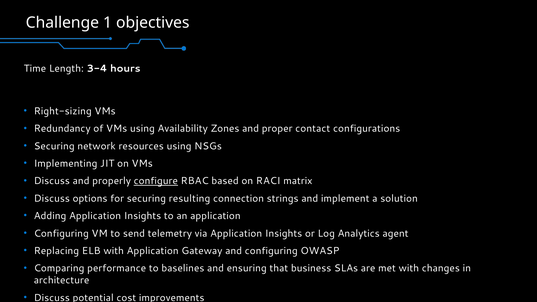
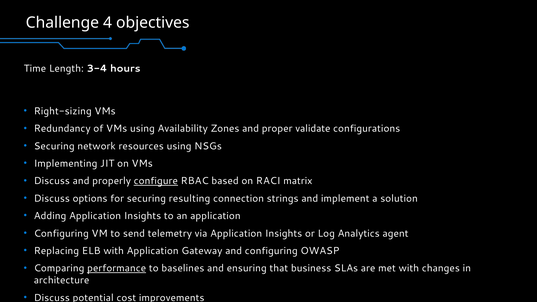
1: 1 -> 4 (108, 23)
contact: contact -> validate (313, 129)
performance underline: none -> present (117, 268)
